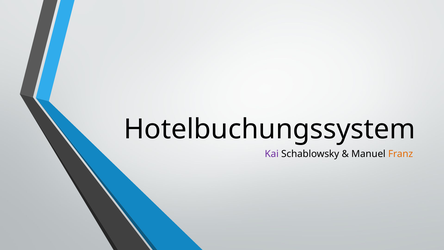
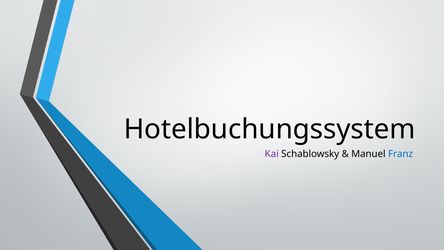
Franz colour: orange -> blue (401, 154)
